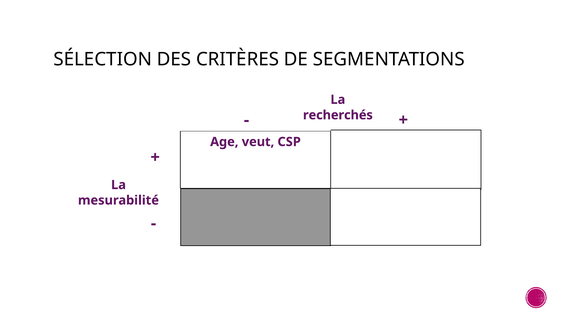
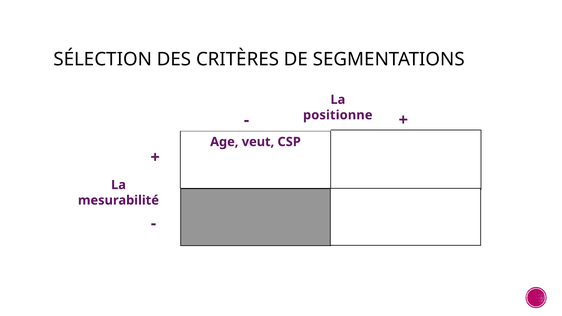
recherchés: recherchés -> positionne (338, 115)
